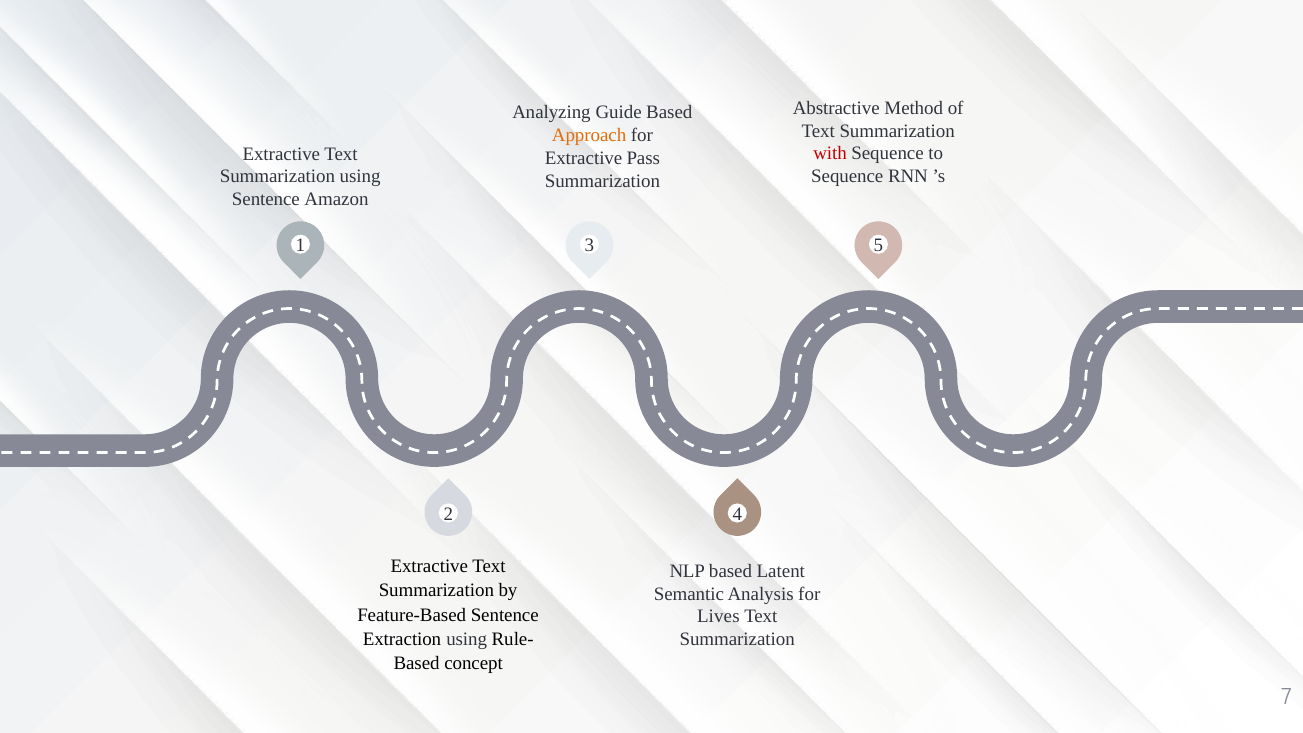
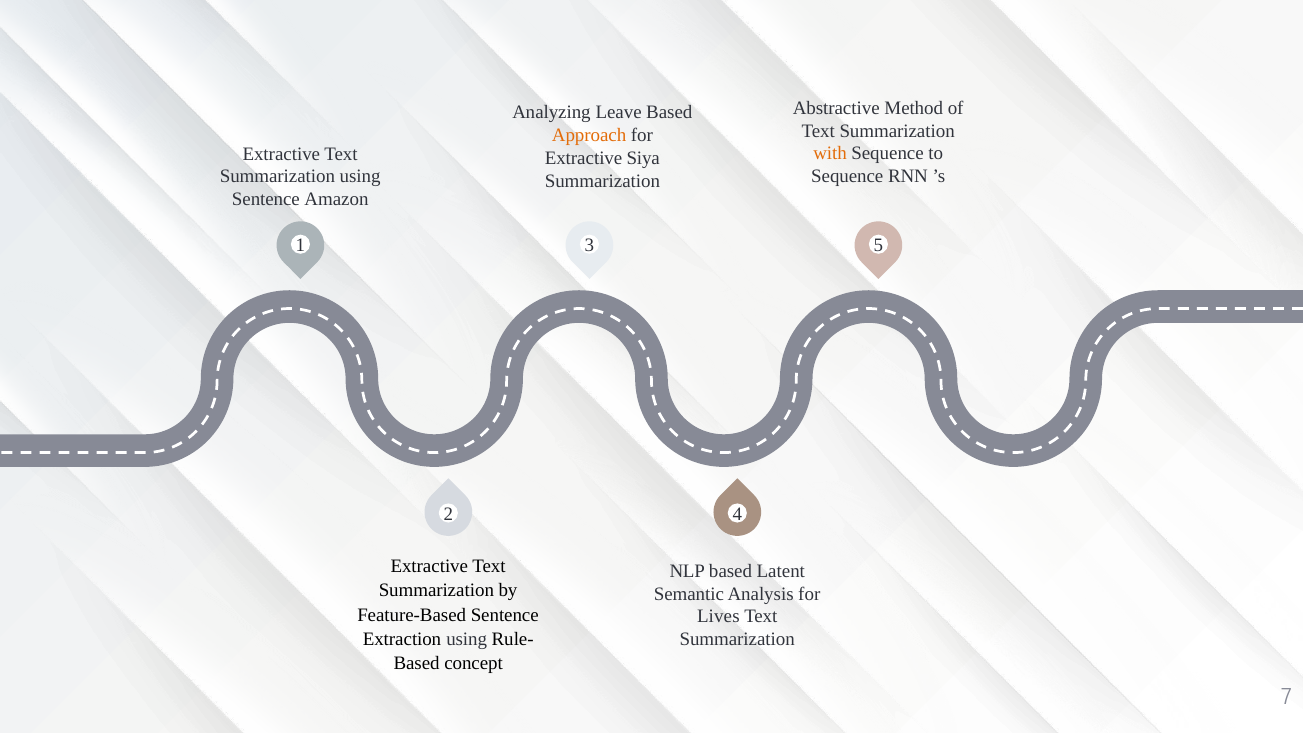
Guide: Guide -> Leave (619, 113)
with colour: red -> orange (830, 154)
Pass: Pass -> Siya (643, 158)
